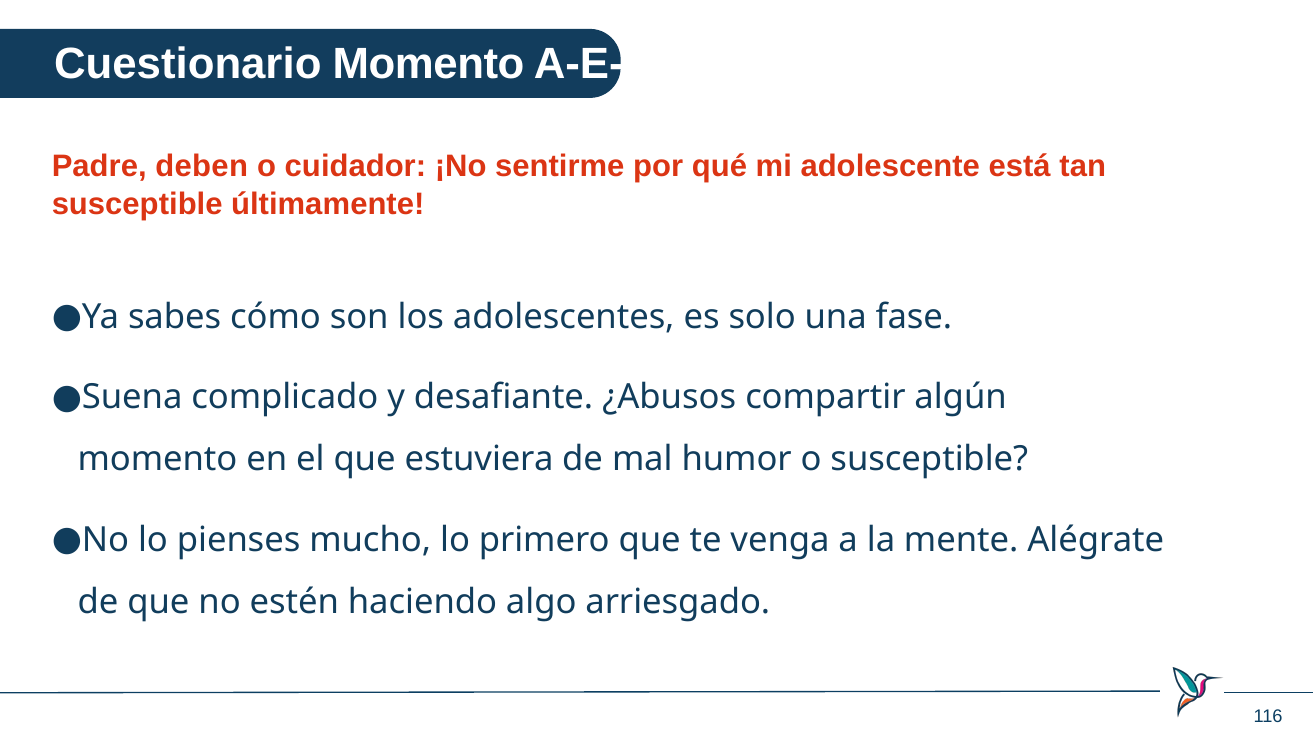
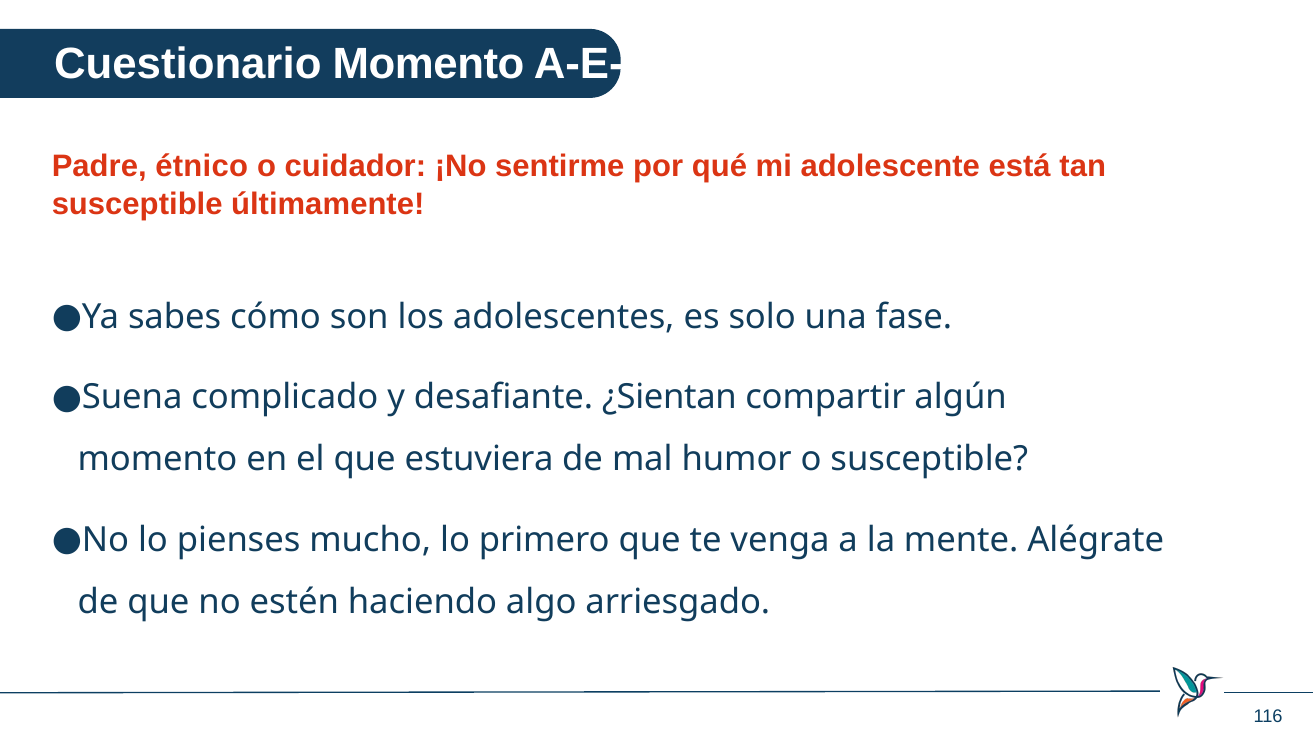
deben: deben -> étnico (202, 167)
¿Abusos: ¿Abusos -> ¿Sientan (669, 398)
